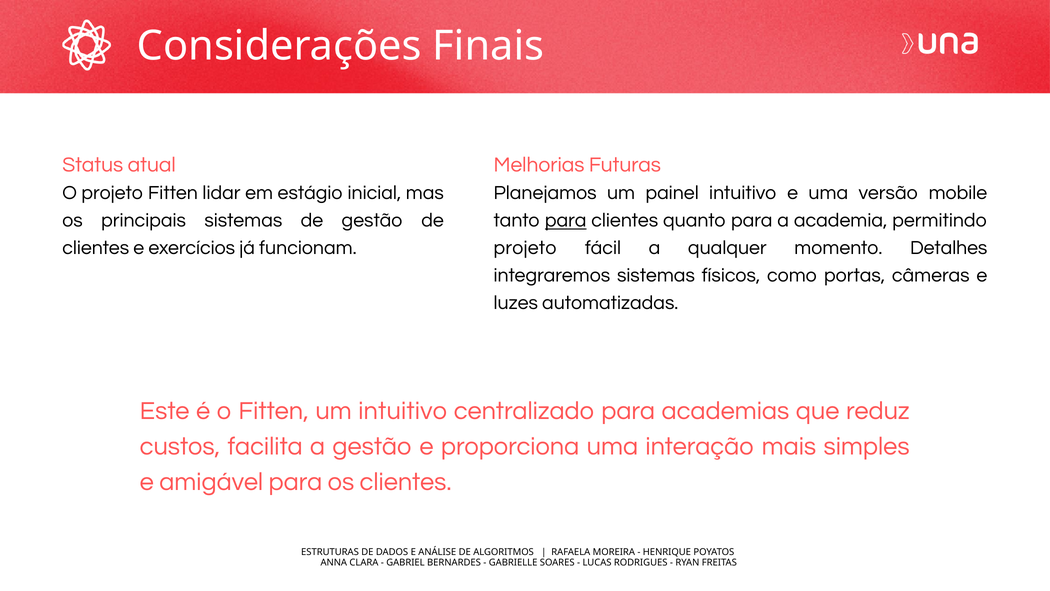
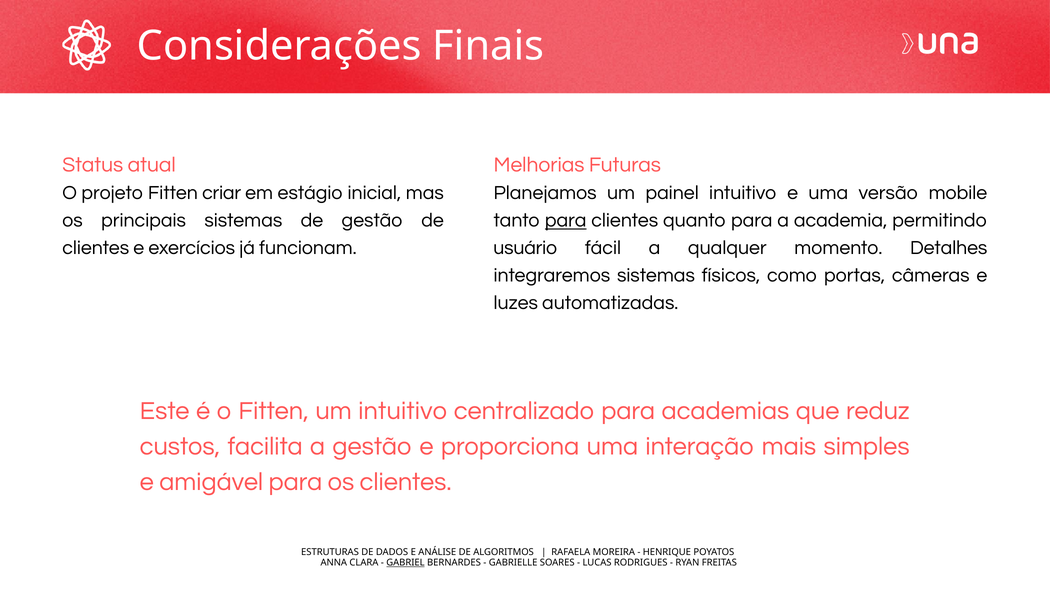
lidar: lidar -> criar (222, 193)
projeto: projeto -> usuário (525, 248)
GABRIEL underline: none -> present (406, 562)
